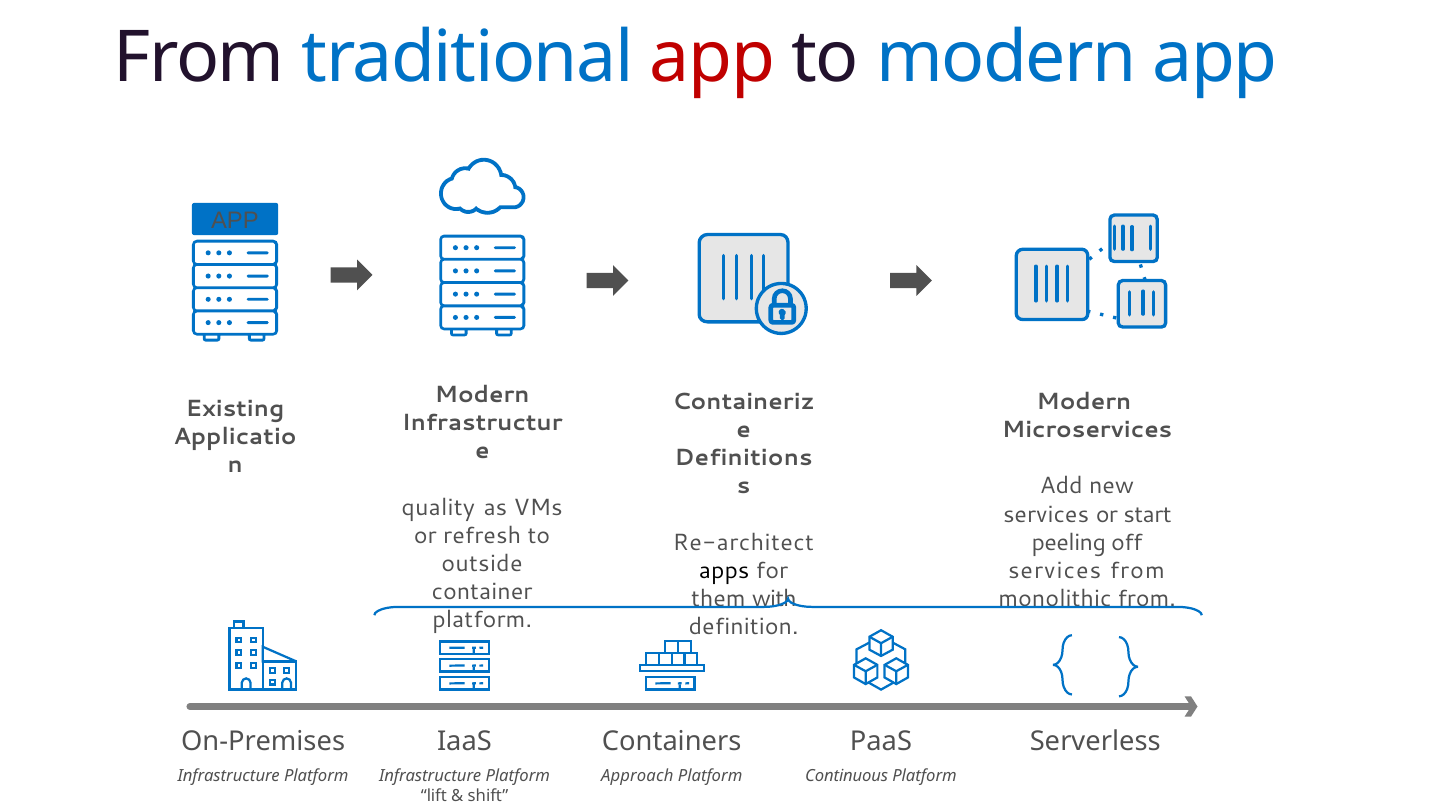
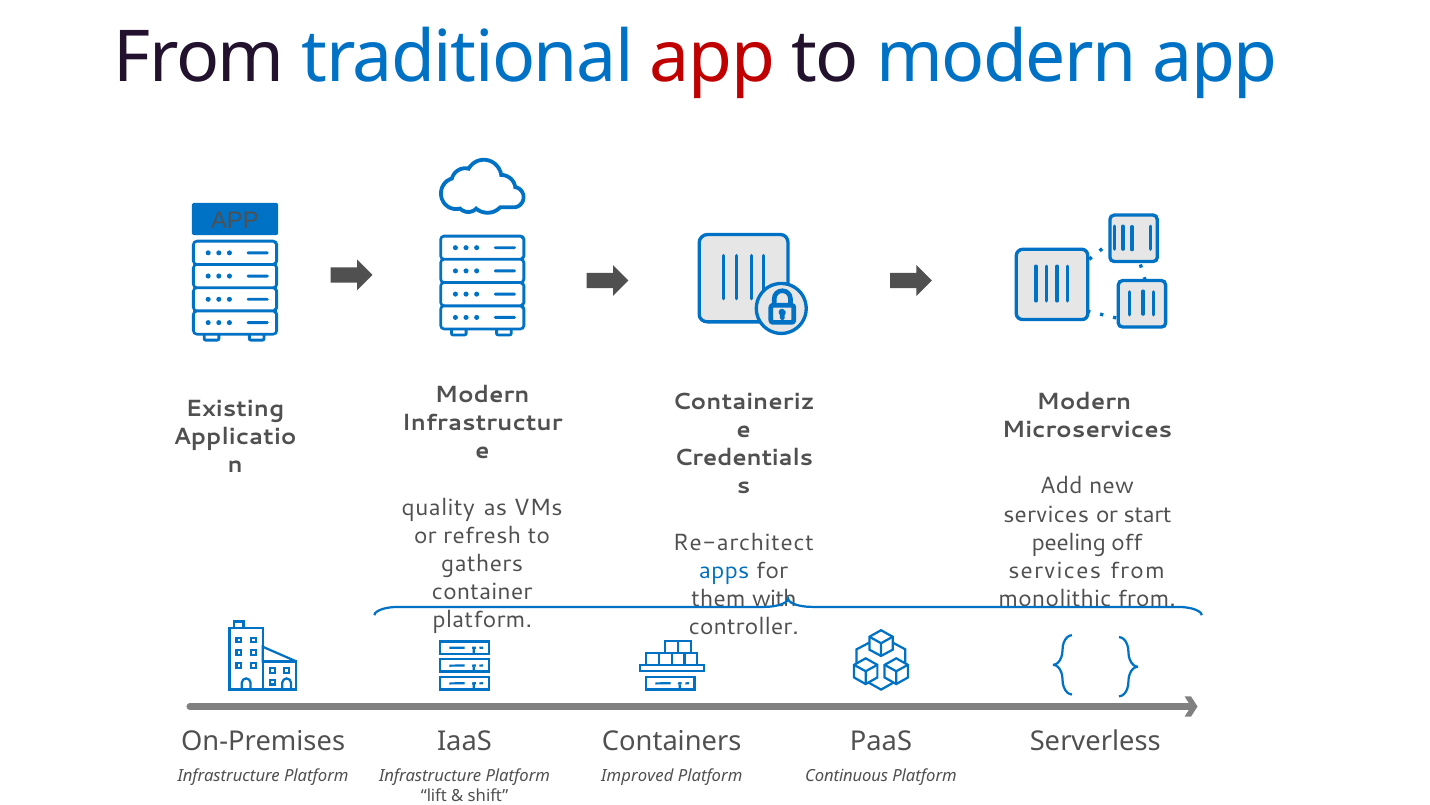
Definitions: Definitions -> Credentials (744, 458)
outside: outside -> gathers (482, 563)
apps colour: black -> blue (724, 570)
definition: definition -> controller (744, 626)
Approach: Approach -> Improved (637, 776)
